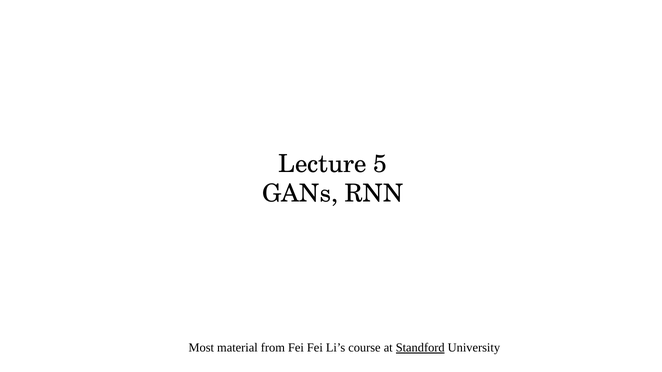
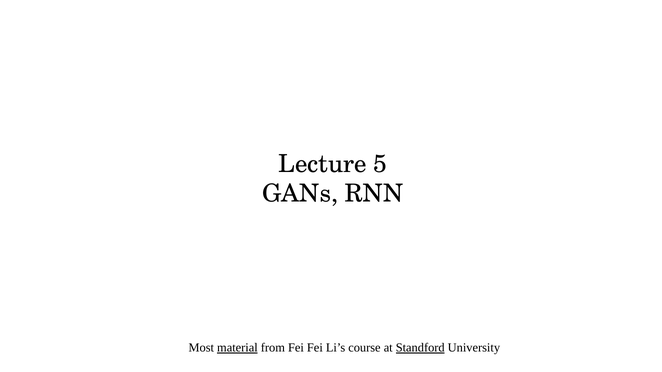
material underline: none -> present (237, 348)
